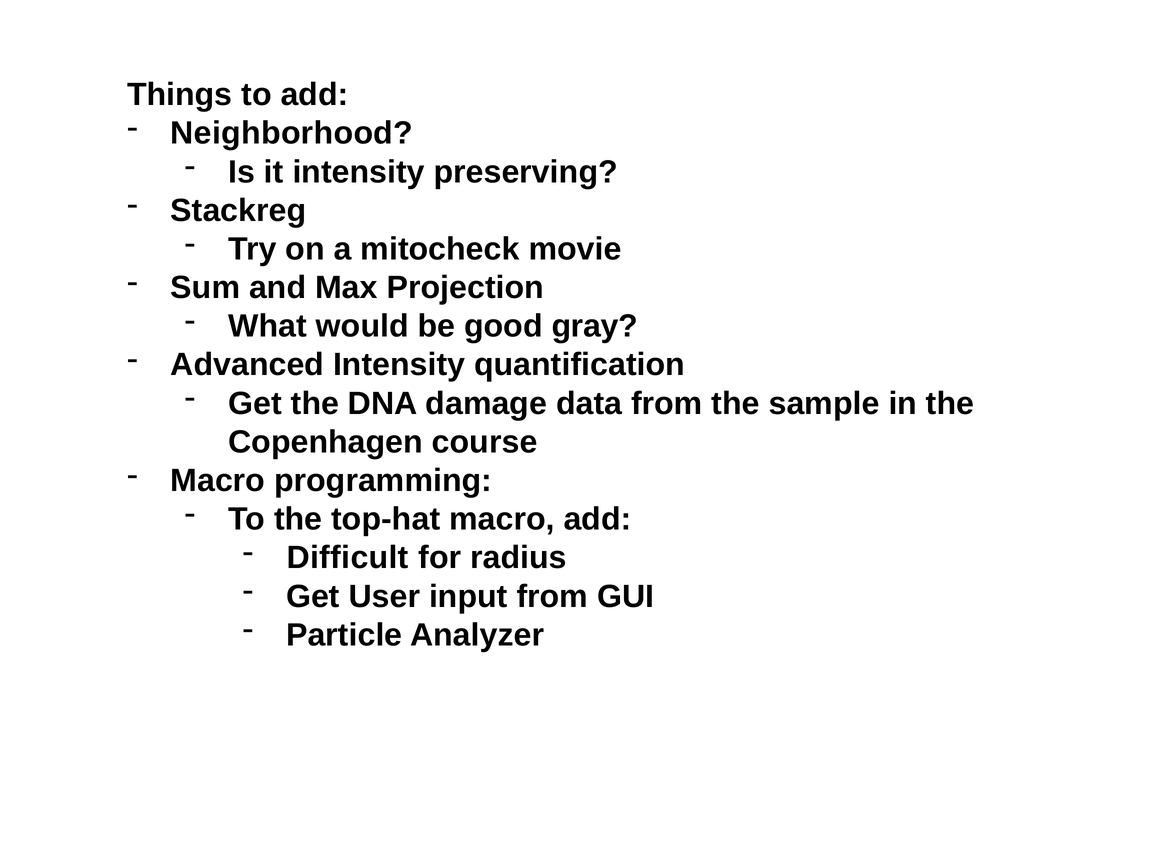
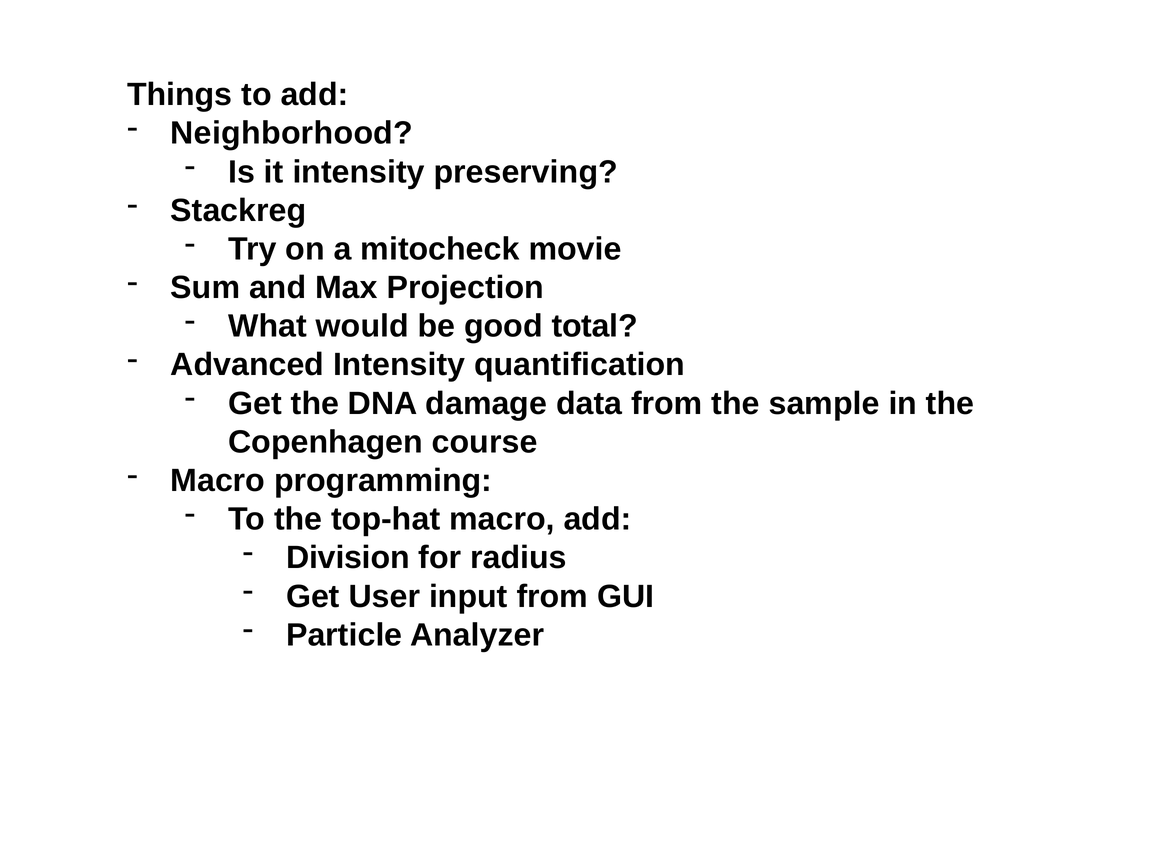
gray: gray -> total (595, 326)
Difficult: Difficult -> Division (348, 558)
